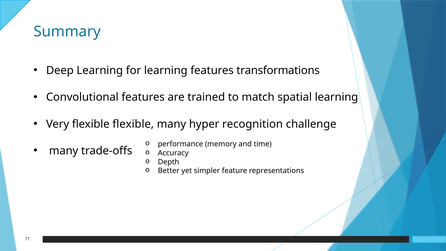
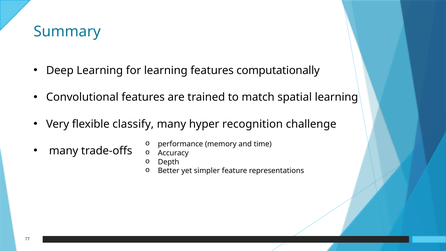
transformations: transformations -> computationally (278, 70)
flexible flexible: flexible -> classify (133, 124)
